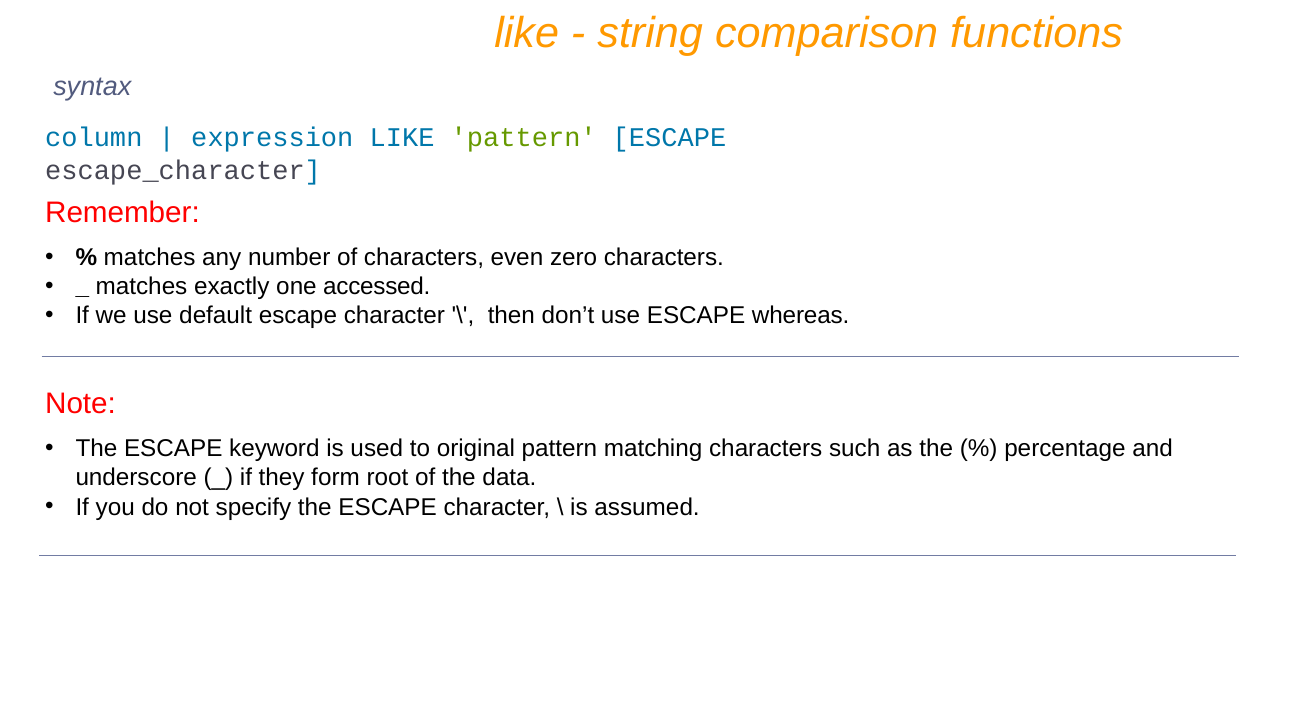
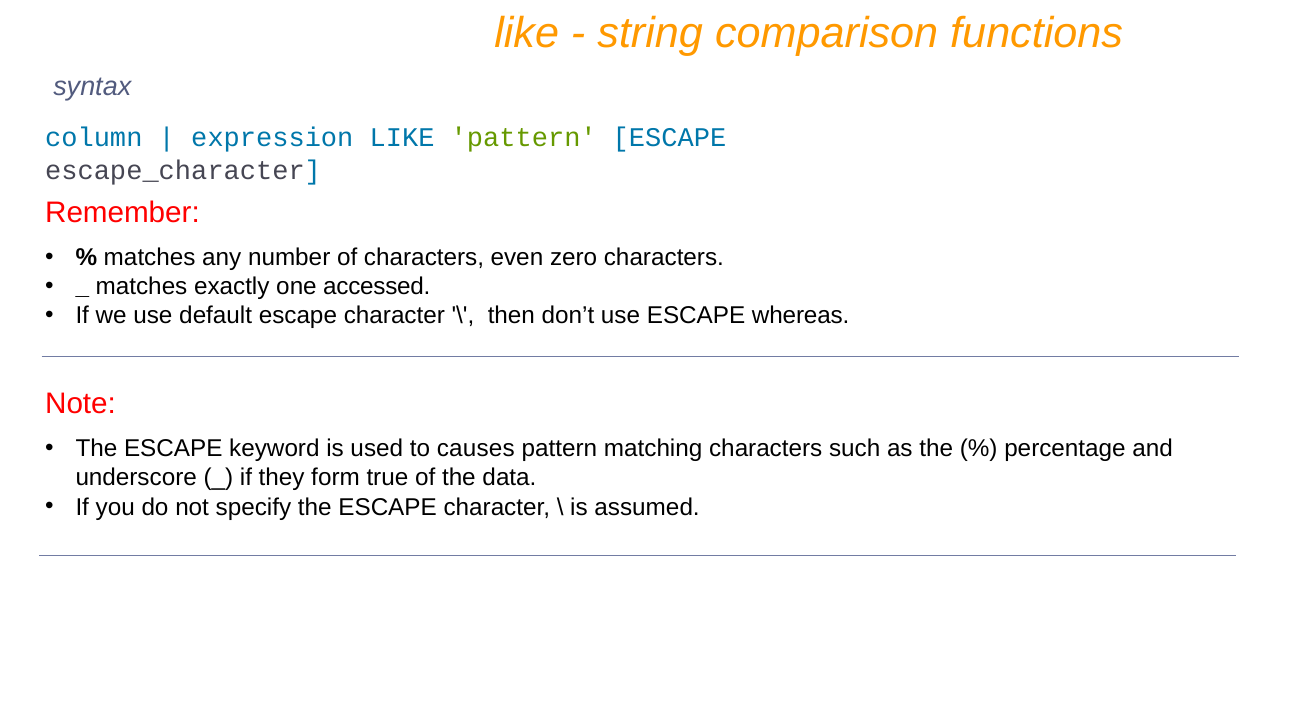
original: original -> causes (476, 449)
root: root -> true (387, 478)
